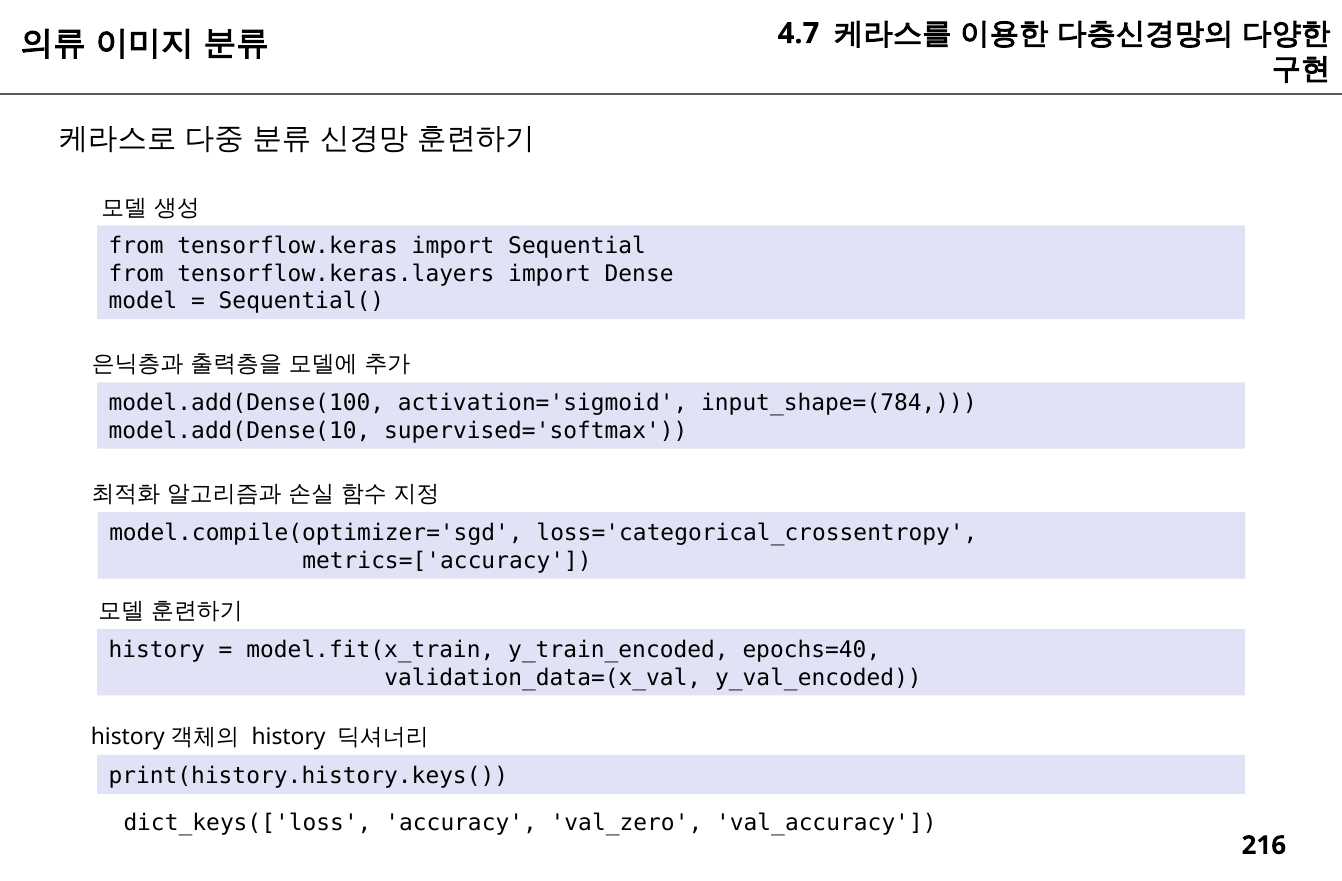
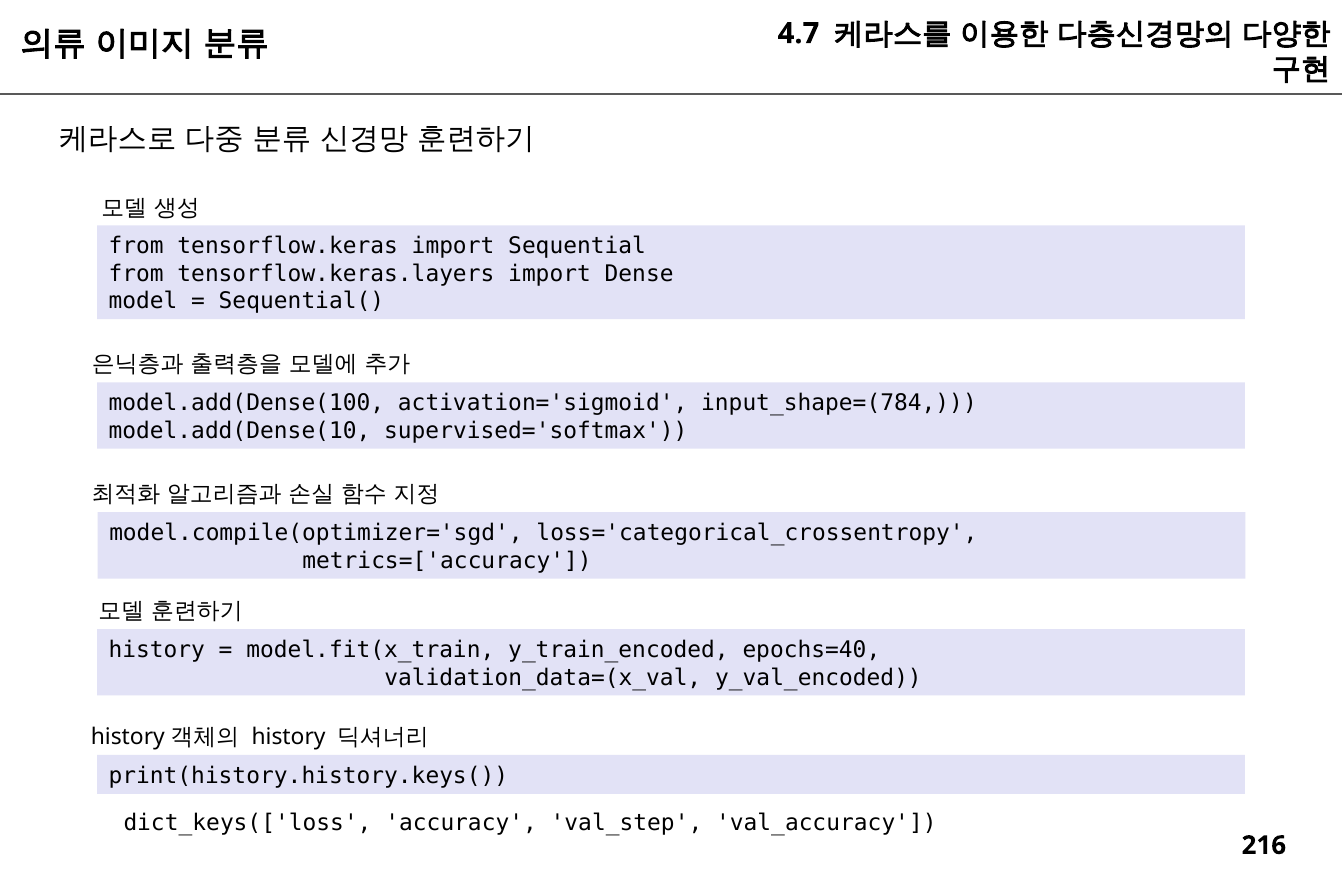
val_zero: val_zero -> val_step (626, 823)
